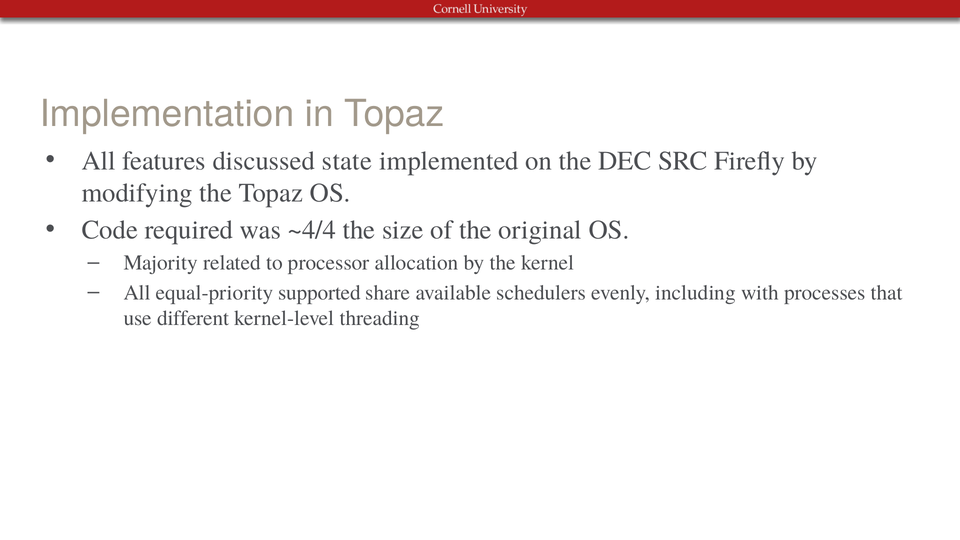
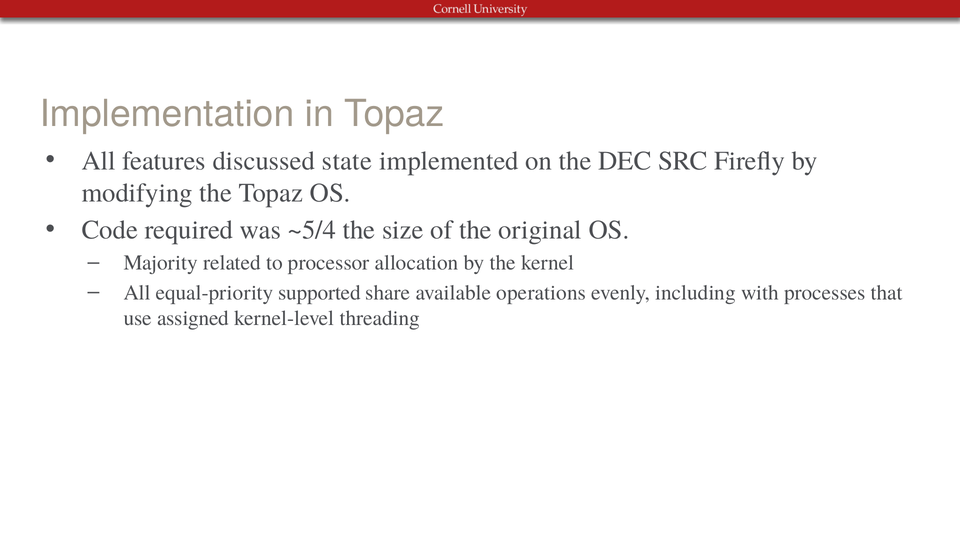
~4/4: ~4/4 -> ~5/4 (312, 230)
schedulers: schedulers -> operations (541, 293)
different: different -> assigned (193, 318)
